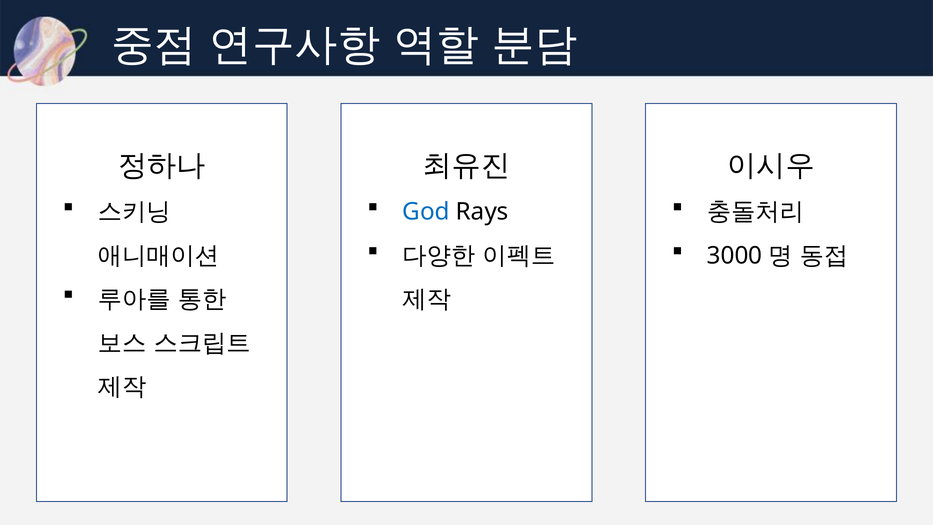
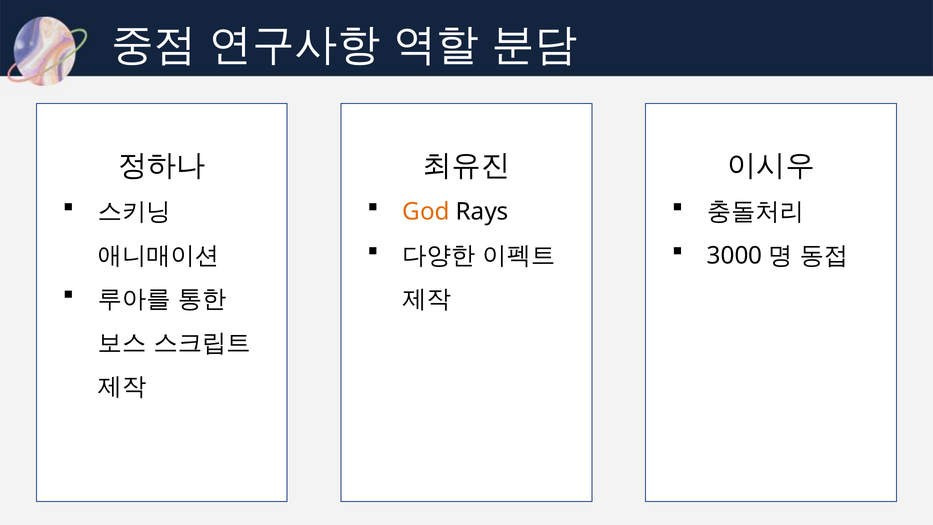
God colour: blue -> orange (426, 212)
